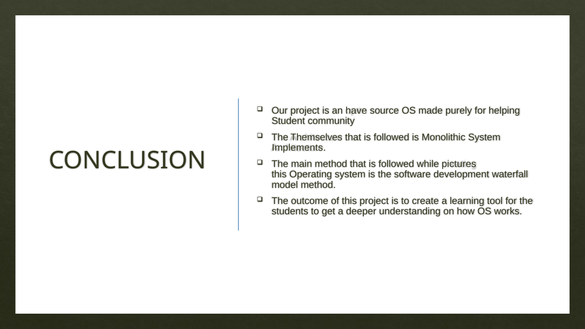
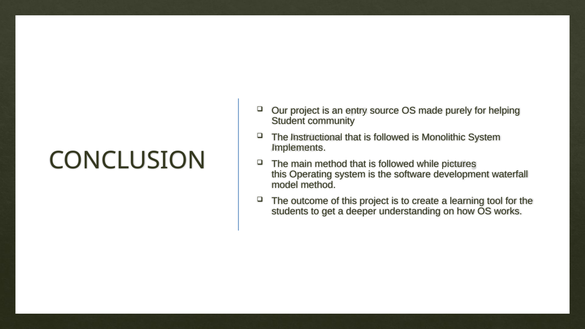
have: have -> entry (356, 111)
Themselves: Themselves -> Instructional (316, 137)
